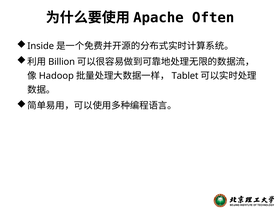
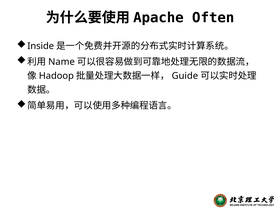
Billion: Billion -> Name (62, 62)
Tablet: Tablet -> Guide (185, 76)
